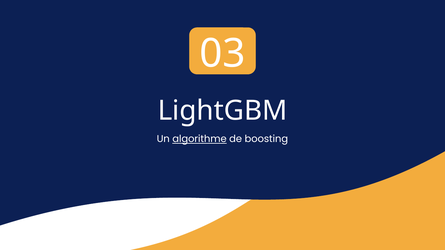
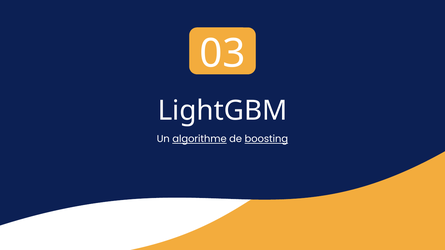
boosting underline: none -> present (266, 139)
